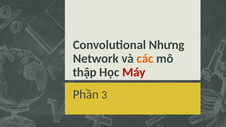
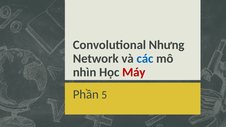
các colour: orange -> blue (145, 59)
thập: thập -> nhìn (85, 72)
3: 3 -> 5 (104, 95)
